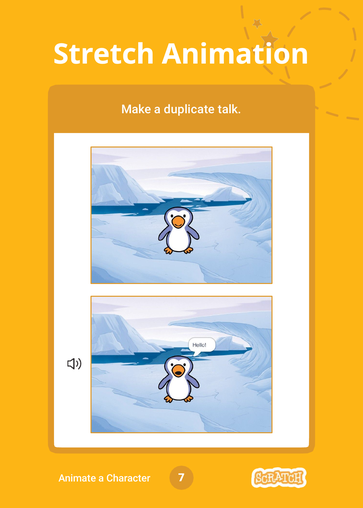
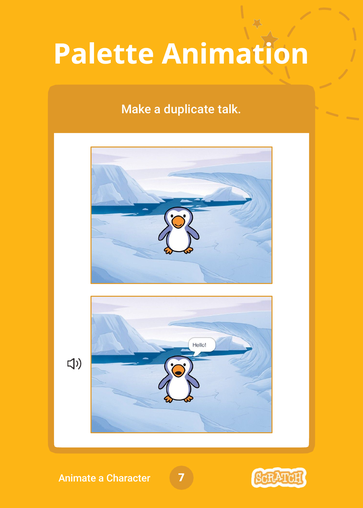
Stretch: Stretch -> Palette (104, 54)
